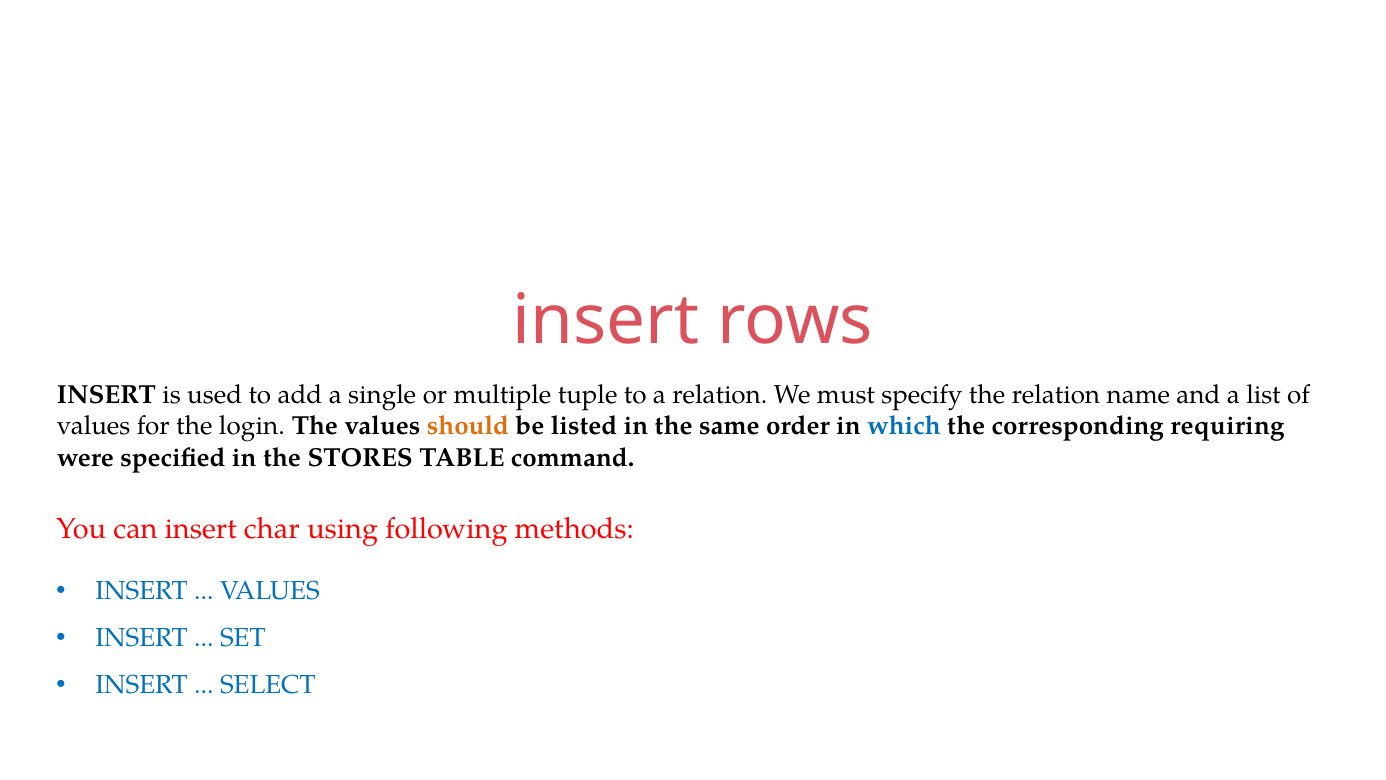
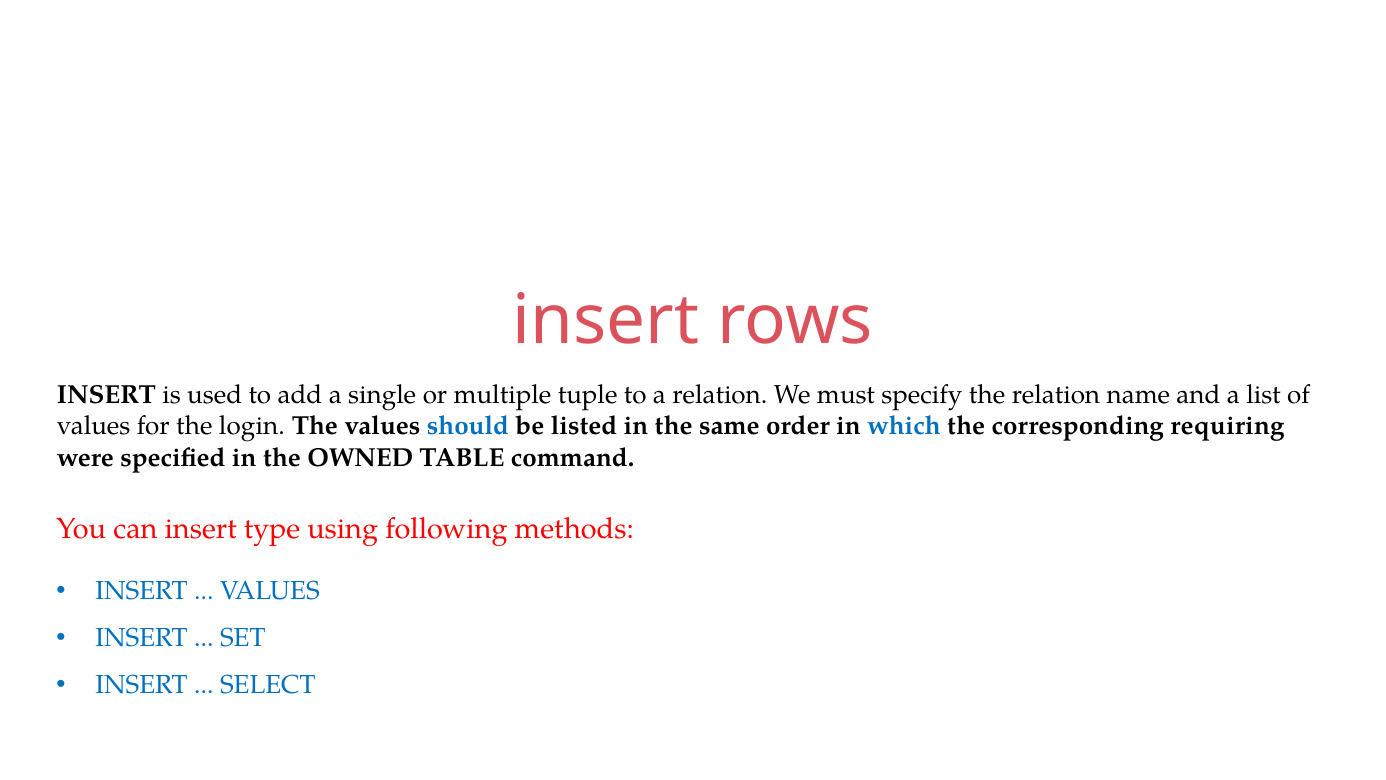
should colour: orange -> blue (468, 426)
STORES: STORES -> OWNED (360, 457)
char: char -> type (272, 529)
